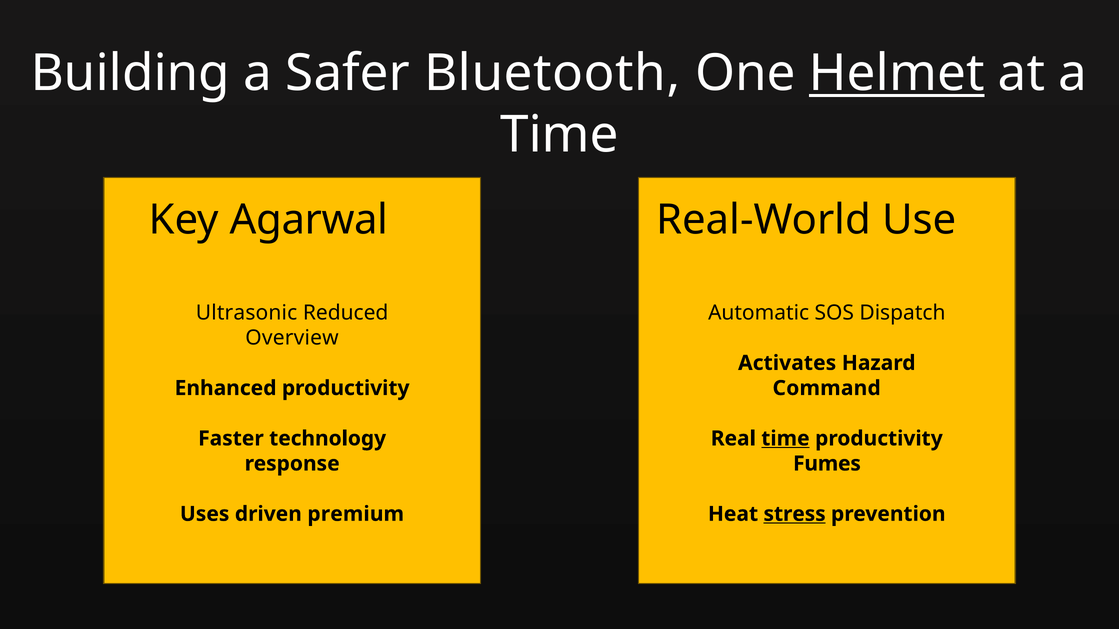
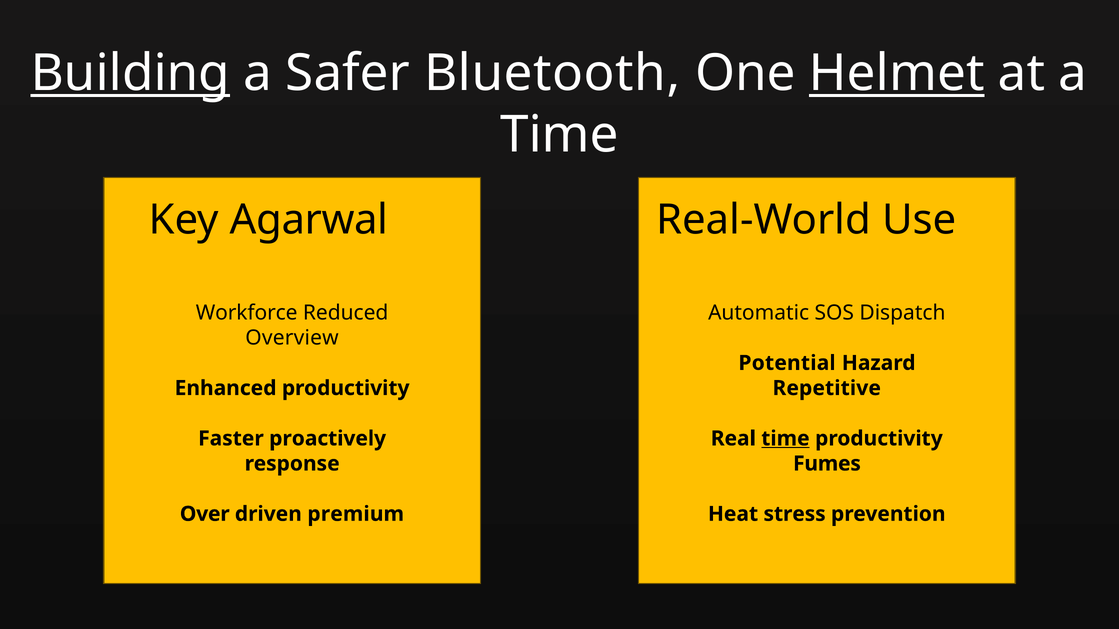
Building underline: none -> present (130, 73)
Ultrasonic: Ultrasonic -> Workforce (247, 313)
Activates: Activates -> Potential (787, 363)
Command: Command -> Repetitive (827, 388)
technology: technology -> proactively (328, 439)
Uses: Uses -> Over (205, 514)
stress underline: present -> none (795, 514)
